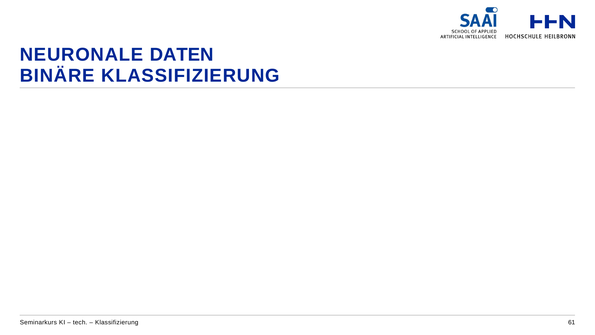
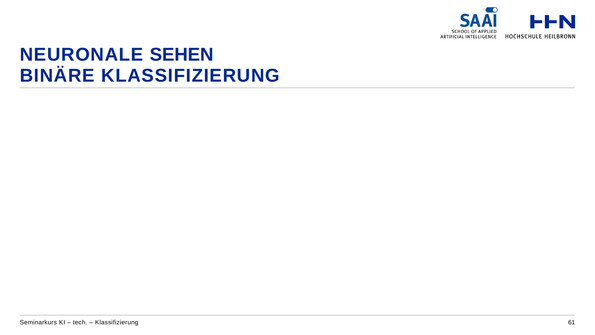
DATEN: DATEN -> SEHEN (182, 54)
